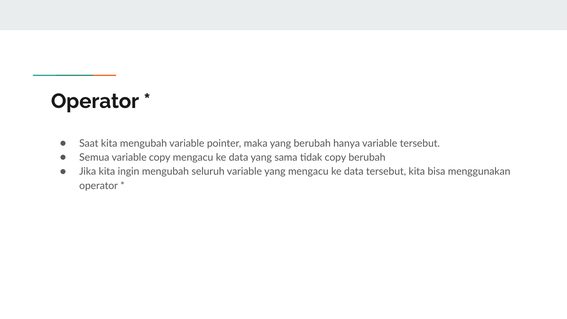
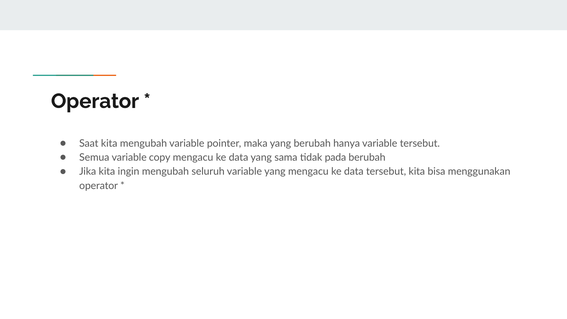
tidak copy: copy -> pada (335, 157)
